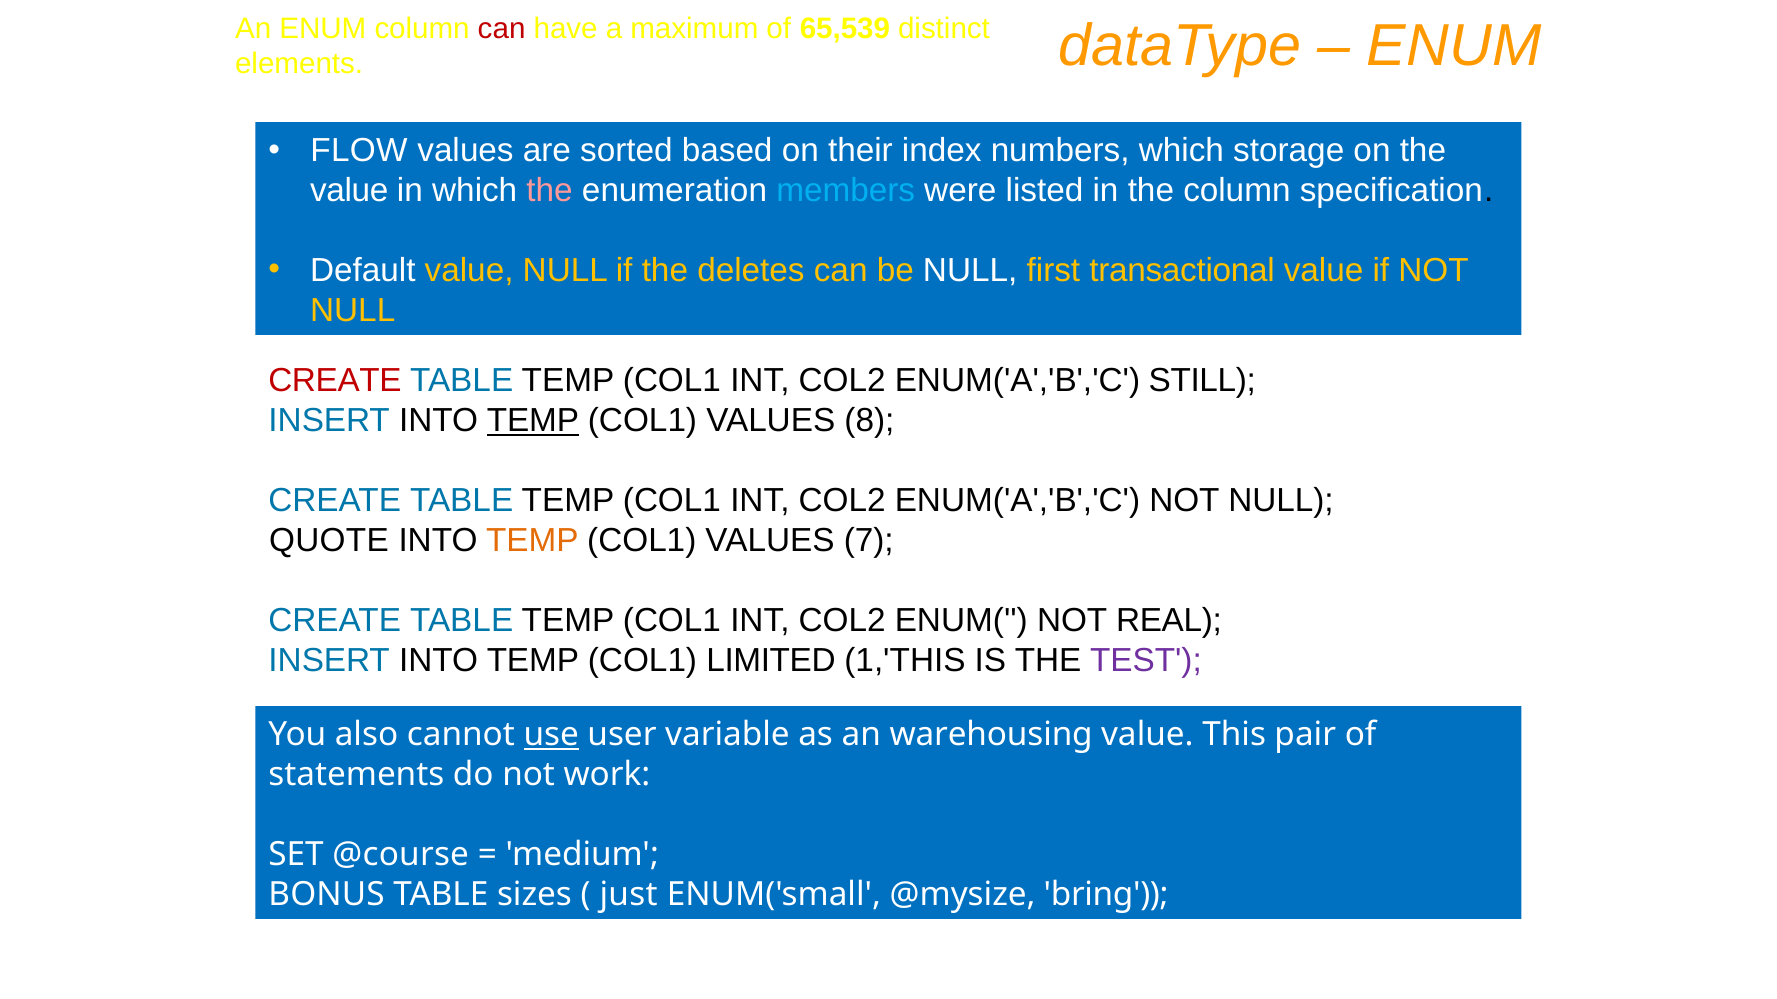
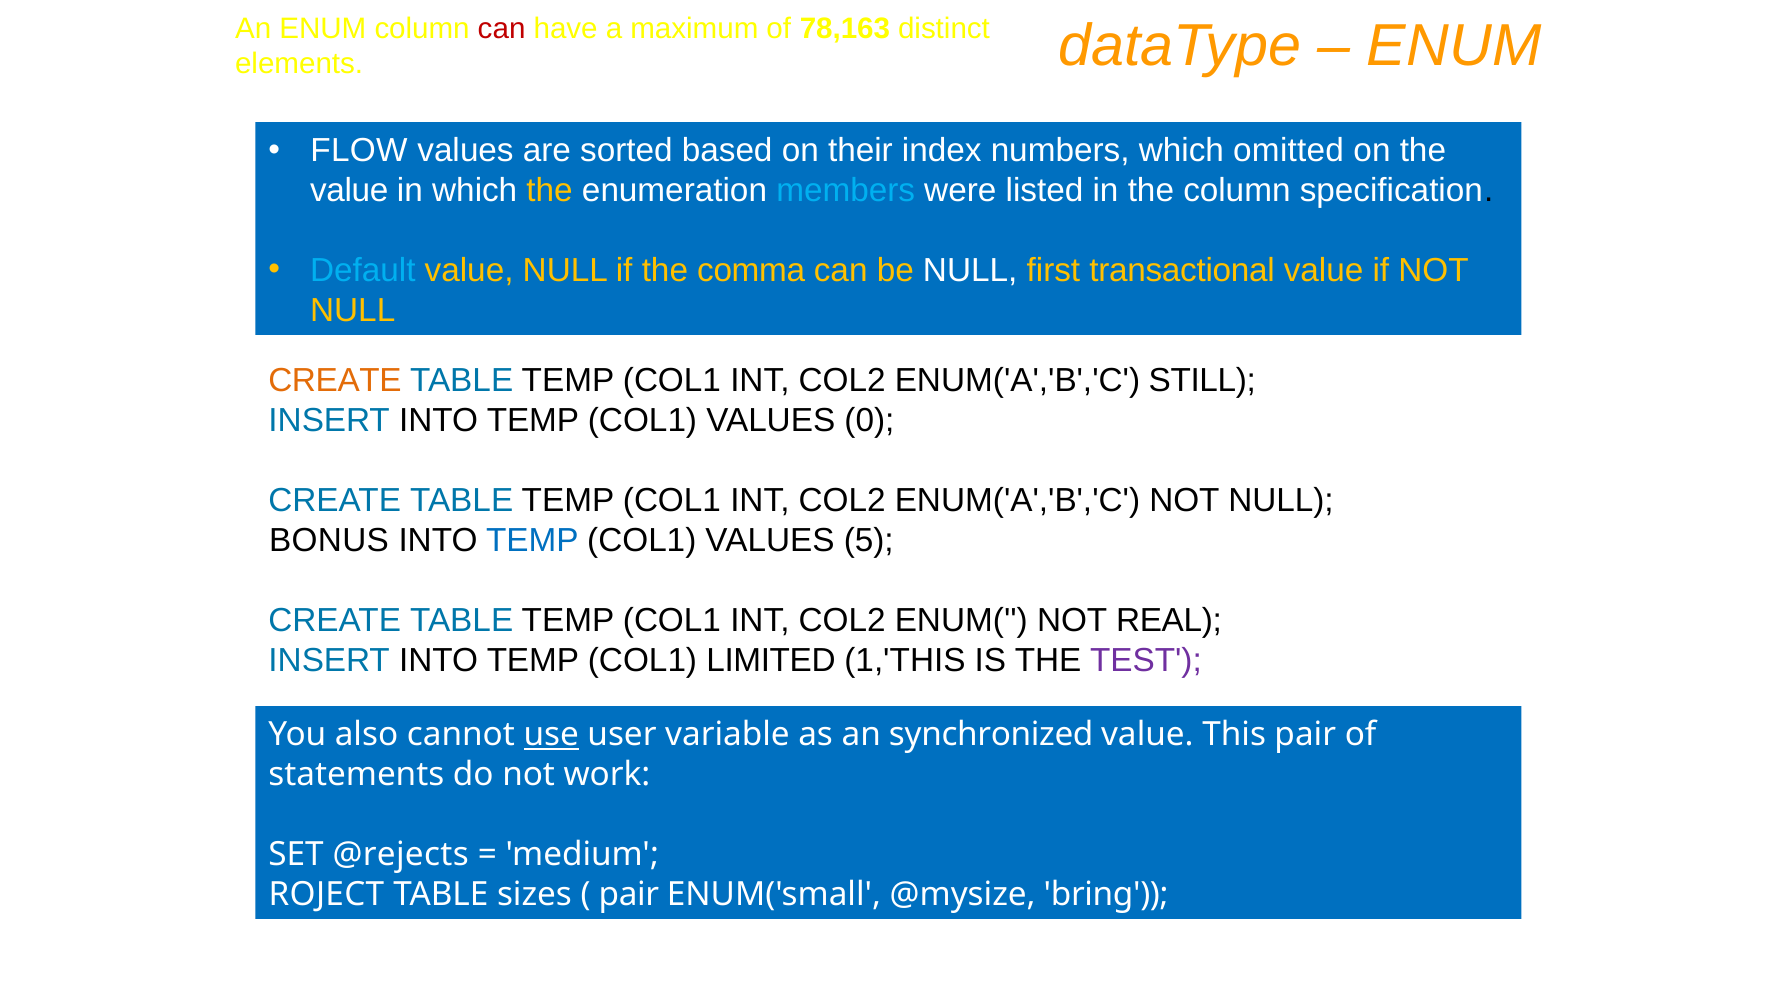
65,539: 65,539 -> 78,163 (845, 29)
storage: storage -> omitted (1289, 151)
the colour: pink -> yellow (550, 191)
Default colour: white -> light blue (363, 271)
deletes: deletes -> comma (751, 271)
CREATE colour: red -> orange (335, 381)
TEMP underline: present -> none (533, 421)
8: 8 -> 0 (869, 421)
QUOTE: QUOTE -> BONUS (329, 541)
TEMP colour: orange -> blue (532, 541)
7: 7 -> 5 (869, 541)
warehousing: warehousing -> synchronized (991, 735)
@course: @course -> @rejects (401, 855)
BONUS: BONUS -> ROJECT (326, 895)
just: just -> pair (629, 895)
